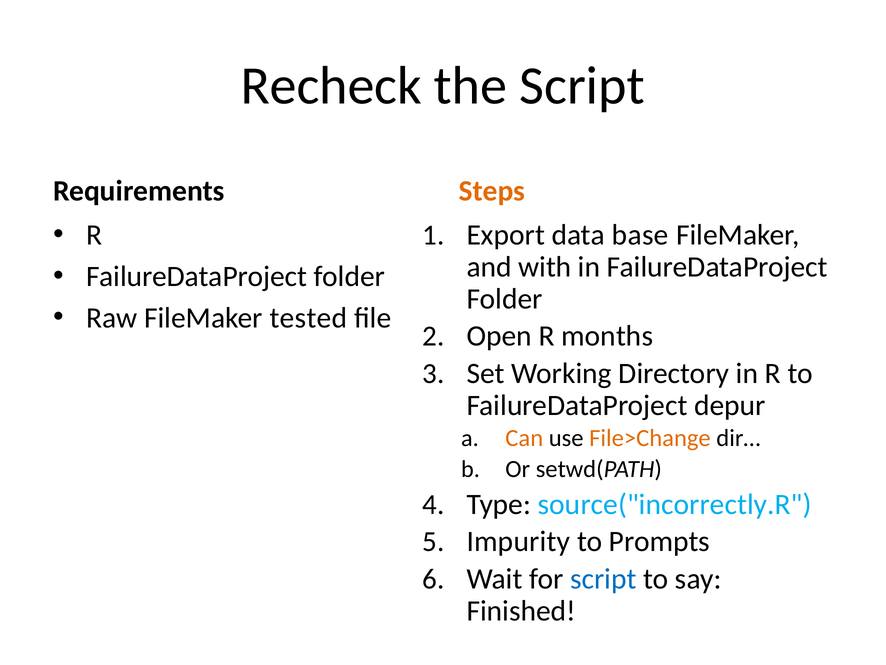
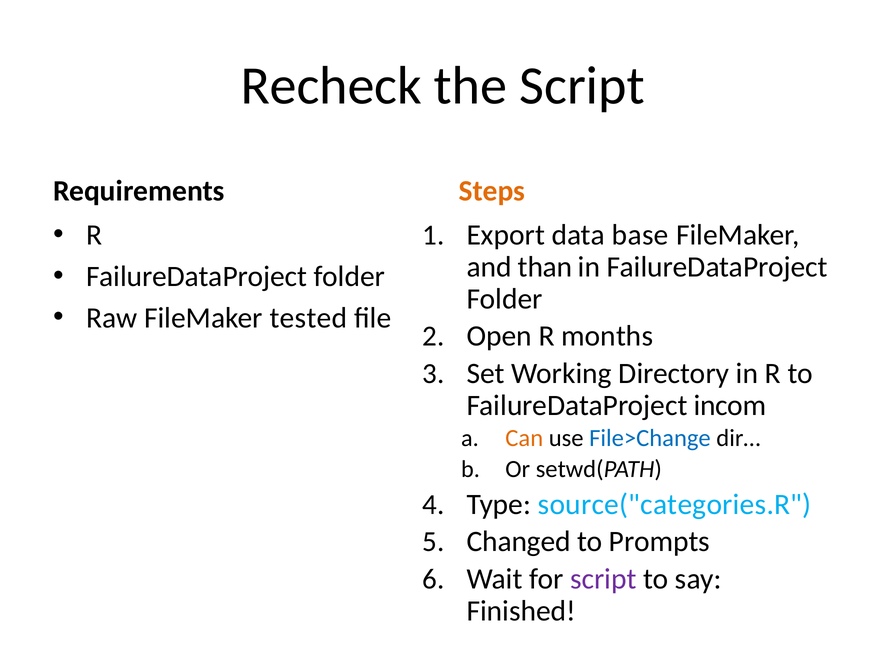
with: with -> than (545, 267)
depur: depur -> incom (730, 405)
File>Change colour: orange -> blue (650, 438)
source("incorrectly.R: source("incorrectly.R -> source("categories.R (675, 504)
Impurity: Impurity -> Changed (519, 541)
script colour: blue -> purple (603, 578)
